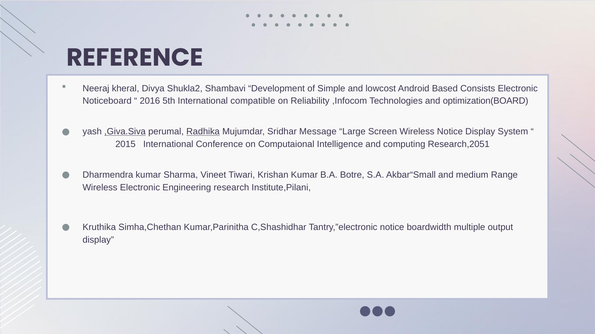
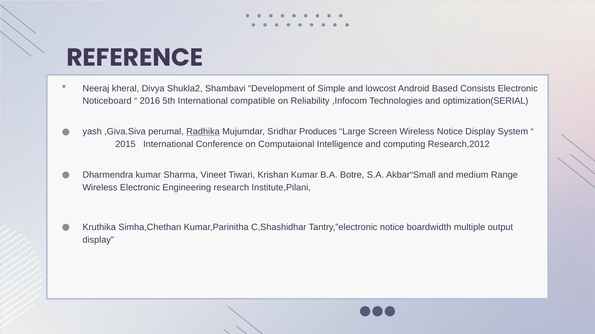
optimization(BOARD: optimization(BOARD -> optimization(SERIAL (486, 101)
,Giva.Siva underline: present -> none (125, 132)
Message: Message -> Produces (318, 132)
Research,2051: Research,2051 -> Research,2012 (459, 144)
